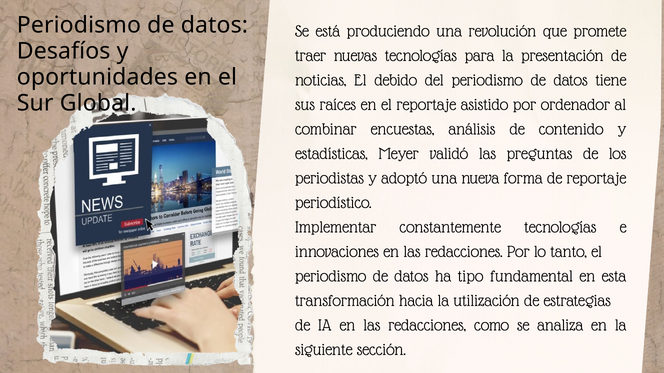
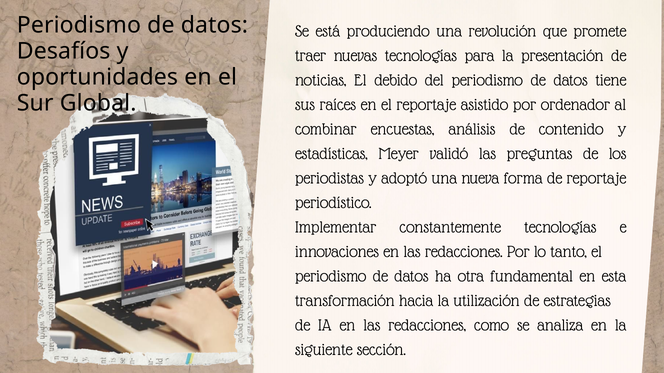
tipo: tipo -> otra (471, 277)
